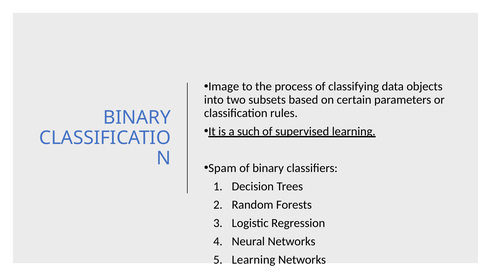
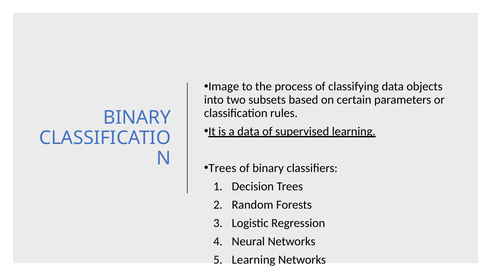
a such: such -> data (248, 131)
Spam: Spam -> Trees (222, 168)
